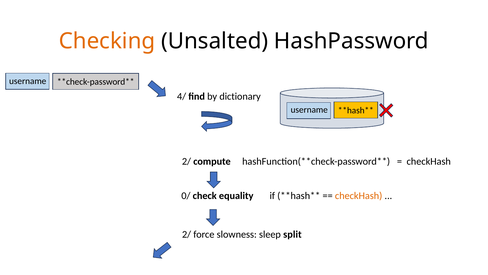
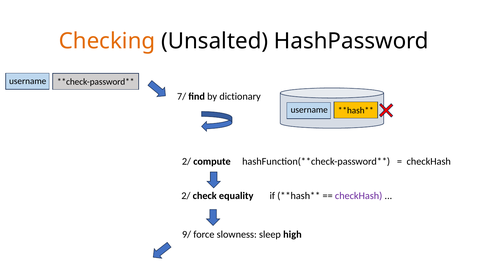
4/: 4/ -> 7/ (182, 96)
0/: 0/ -> 2/ (186, 196)
checkHash colour: orange -> purple (359, 196)
2/: 2/ -> 9/ (187, 234)
split: split -> high (292, 234)
